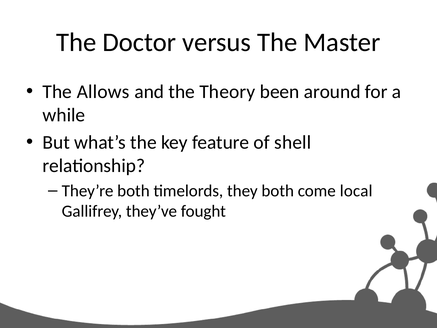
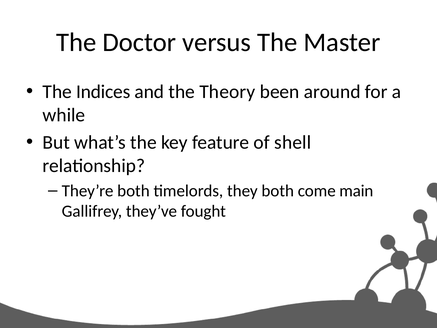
Allows: Allows -> Indices (103, 92)
local: local -> main (356, 191)
